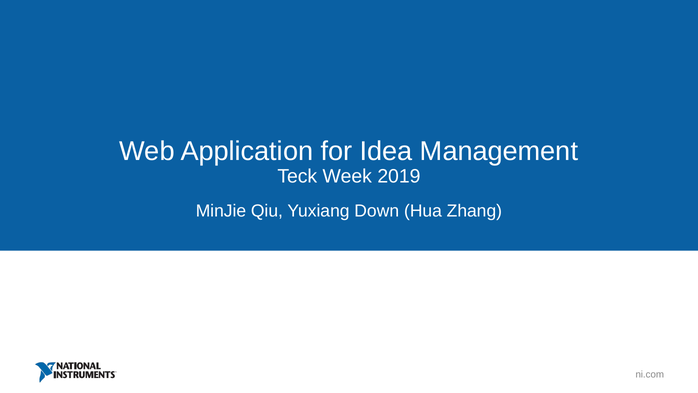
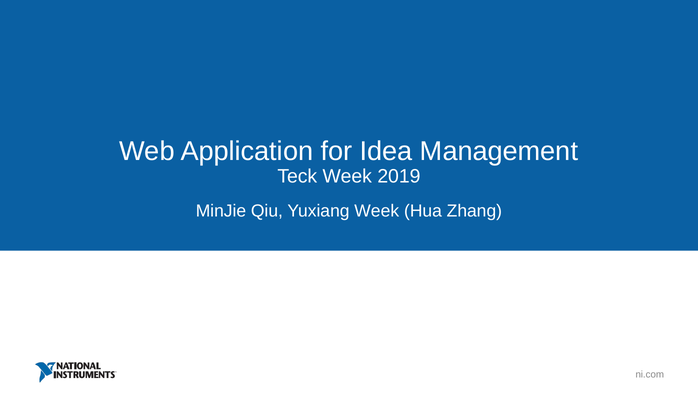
Yuxiang Down: Down -> Week (377, 211)
